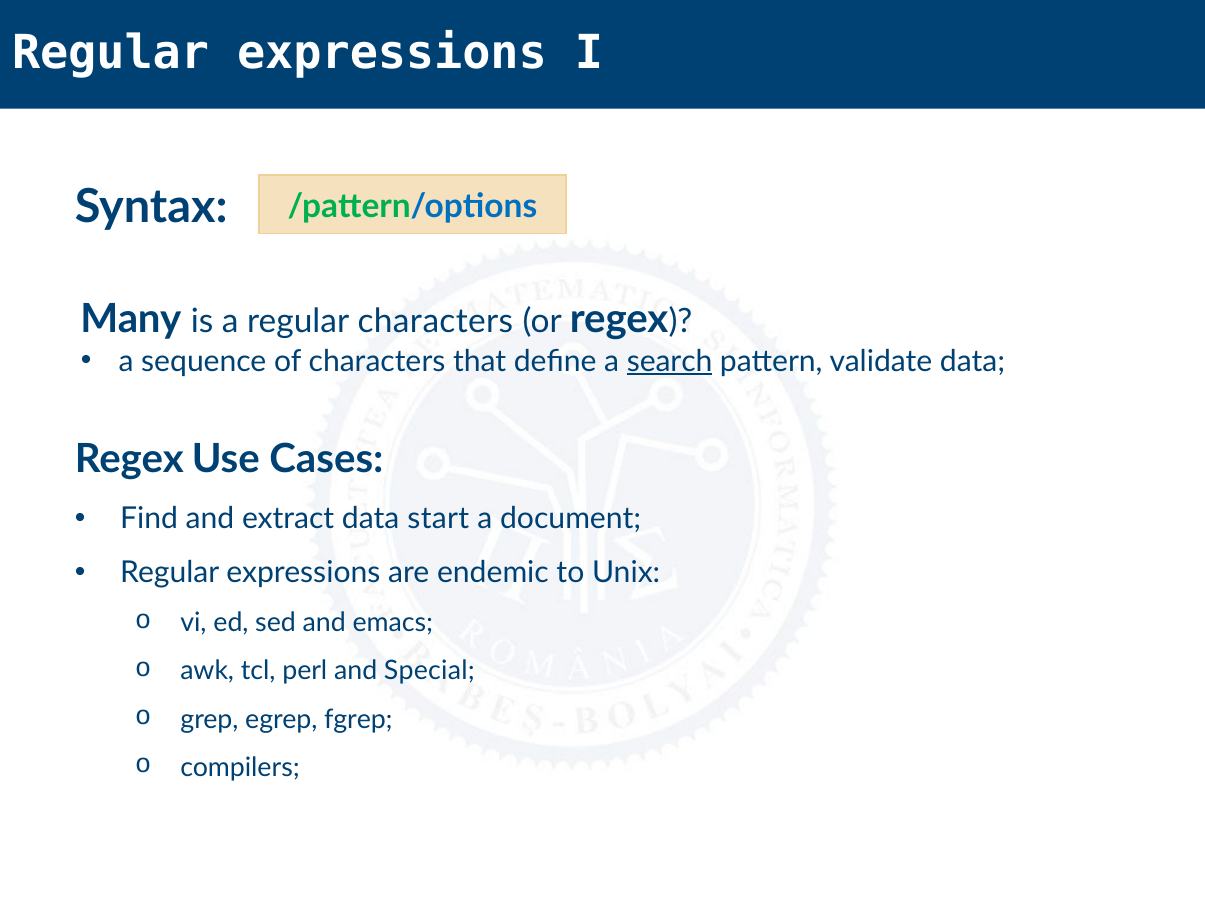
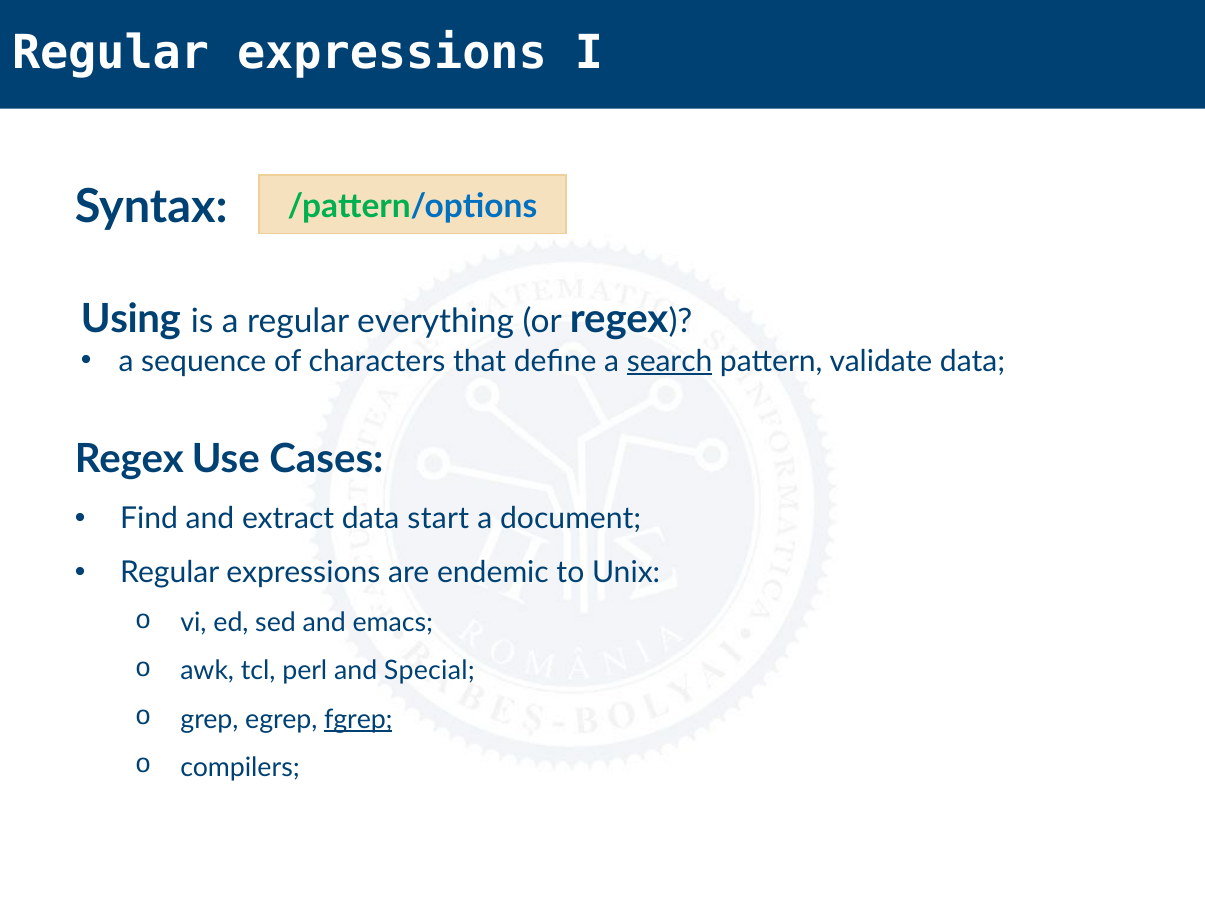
Many: Many -> Using (131, 320)
regular characters: characters -> everything (436, 322)
fgrep underline: none -> present (358, 719)
